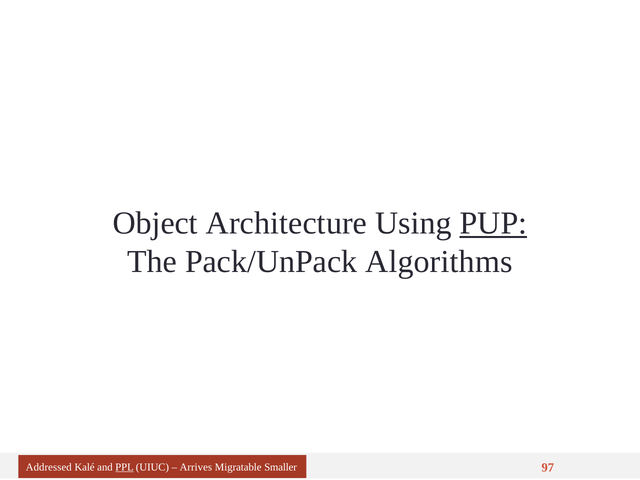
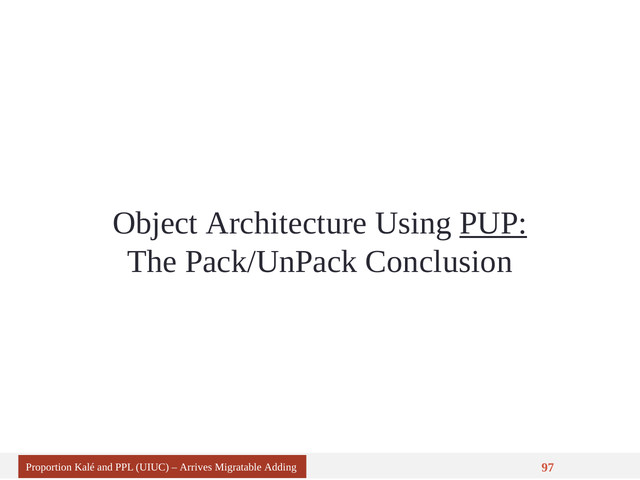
Algorithms: Algorithms -> Conclusion (439, 262)
Addressed: Addressed -> Proportion (49, 467)
PPL underline: present -> none (124, 467)
Smaller: Smaller -> Adding (280, 467)
